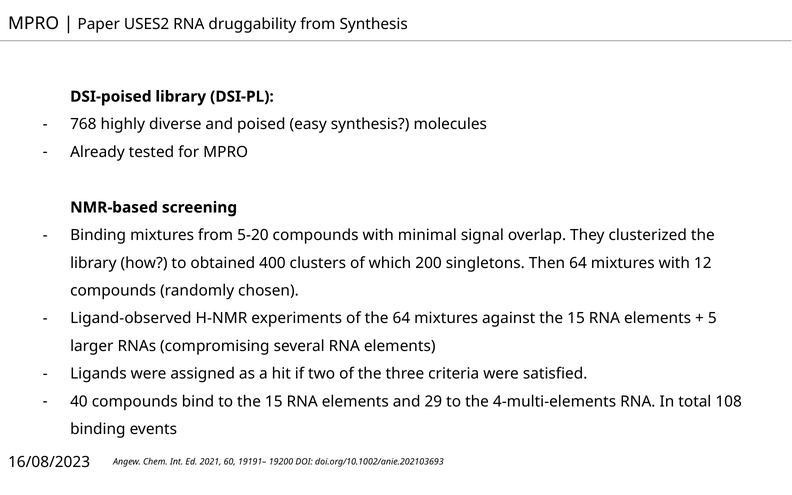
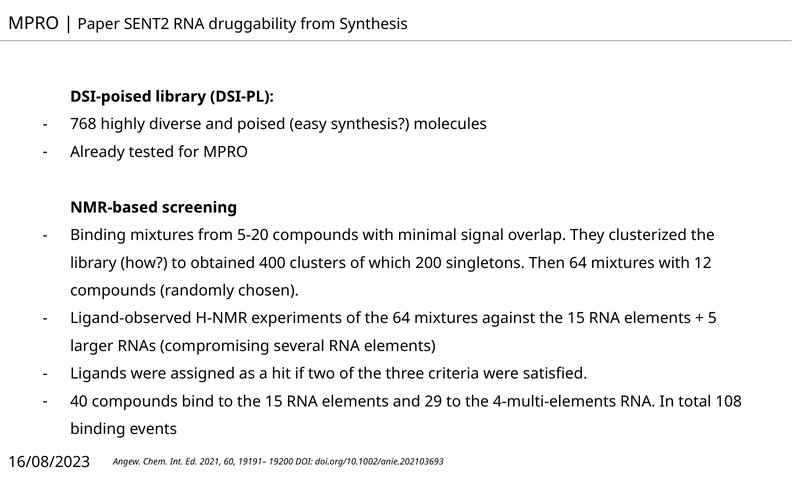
USES2: USES2 -> SENT2 (147, 24)
